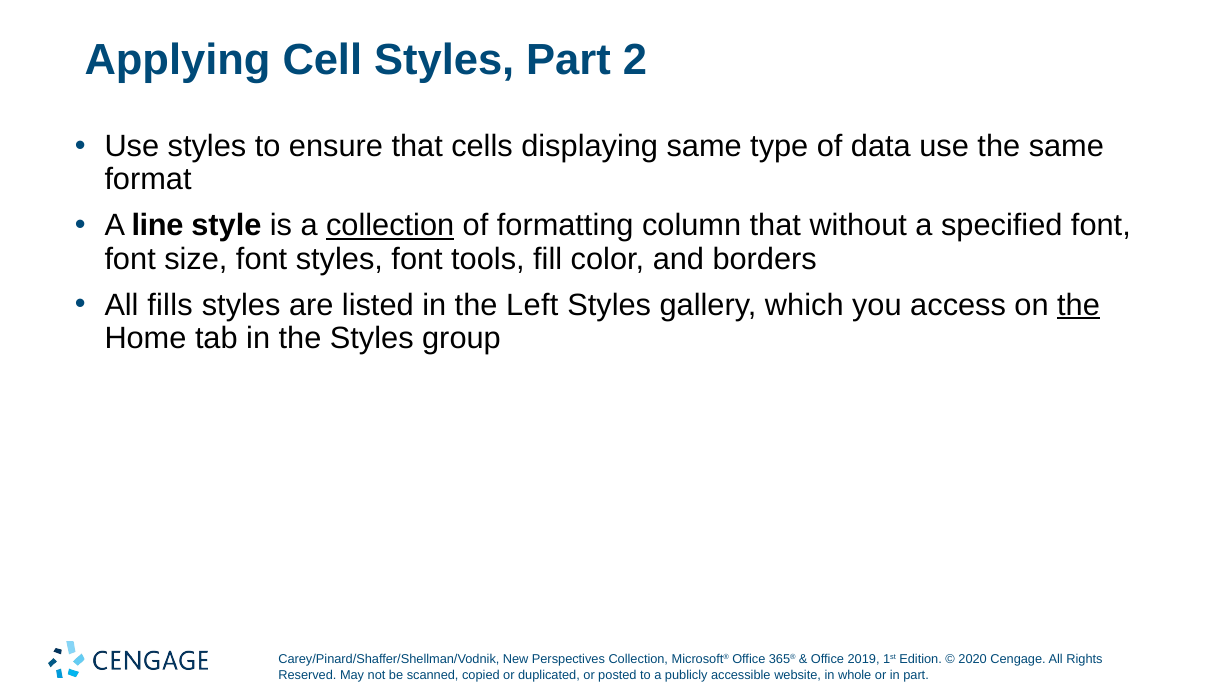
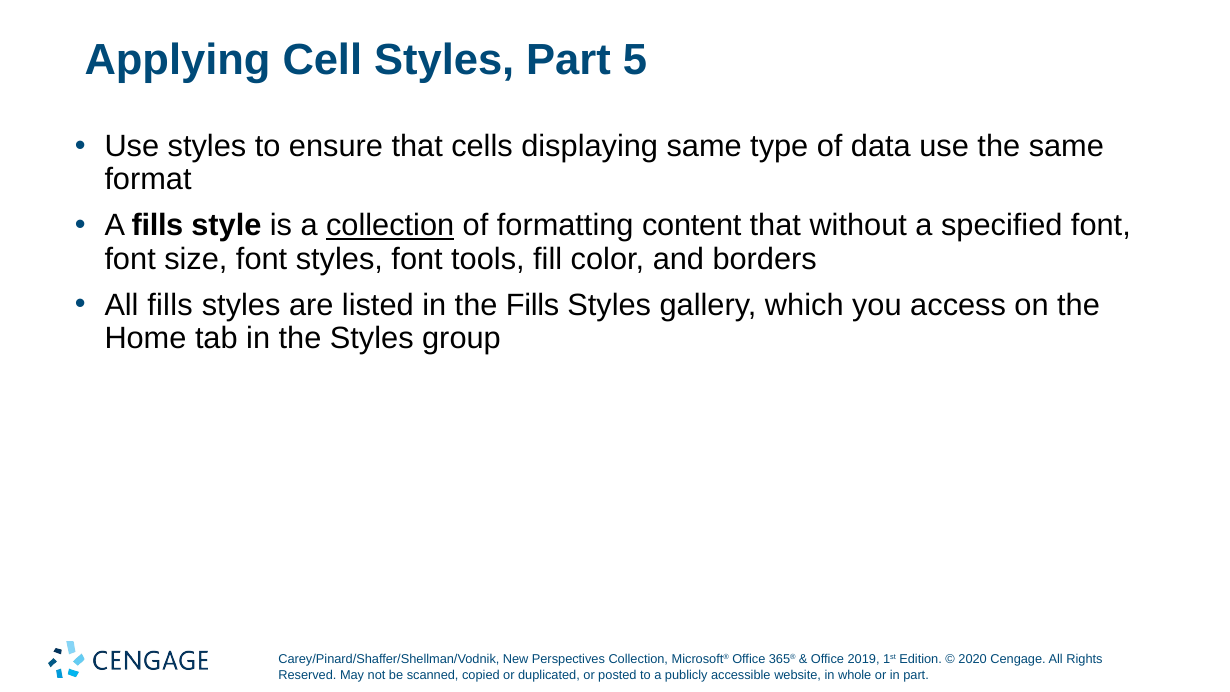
2: 2 -> 5 (635, 60)
A line: line -> fills (158, 226)
column: column -> content (692, 226)
the Left: Left -> Fills (533, 305)
the underline: present -> none (1079, 305)
